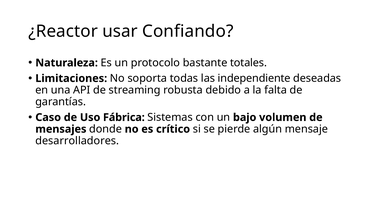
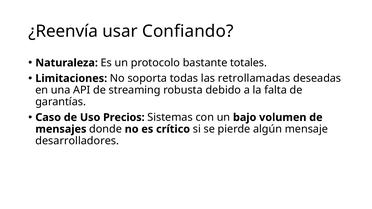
¿Reactor: ¿Reactor -> ¿Reenvía (63, 31)
independiente: independiente -> retrollamadas (254, 78)
Fábrica: Fábrica -> Precios (124, 118)
